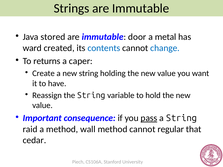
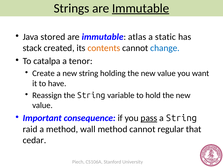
Immutable underline: none -> present (141, 8)
door: door -> atlas (137, 37)
metal: metal -> static (166, 37)
ward: ward -> stack (32, 48)
contents colour: blue -> orange (104, 48)
returns: returns -> catalpa (47, 61)
caper: caper -> tenor (81, 61)
